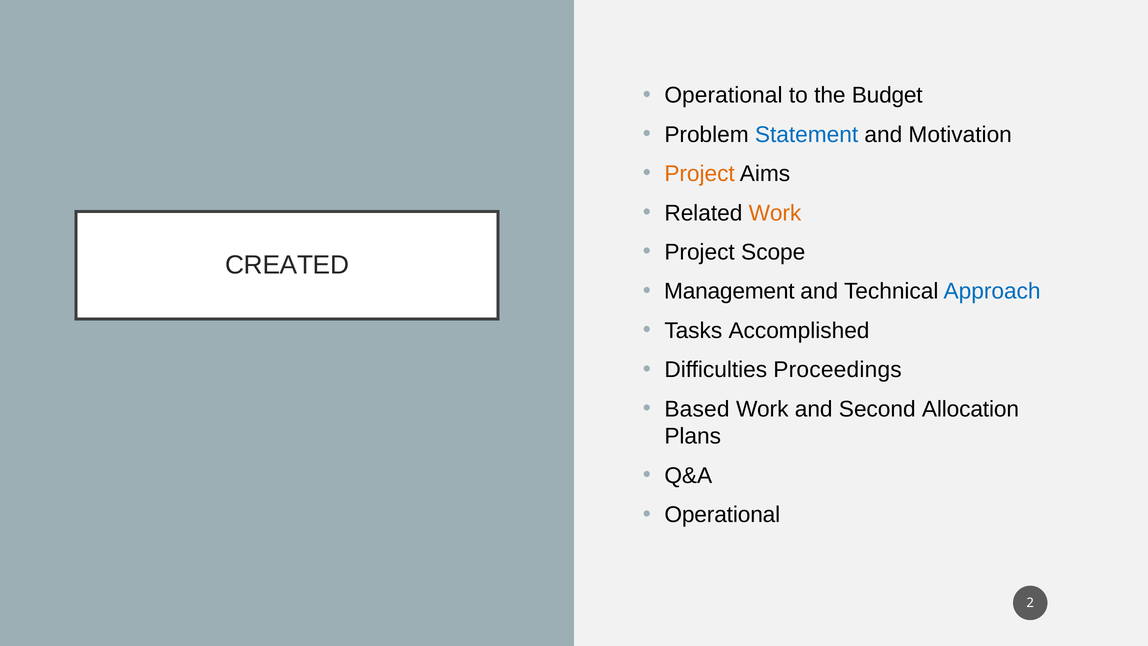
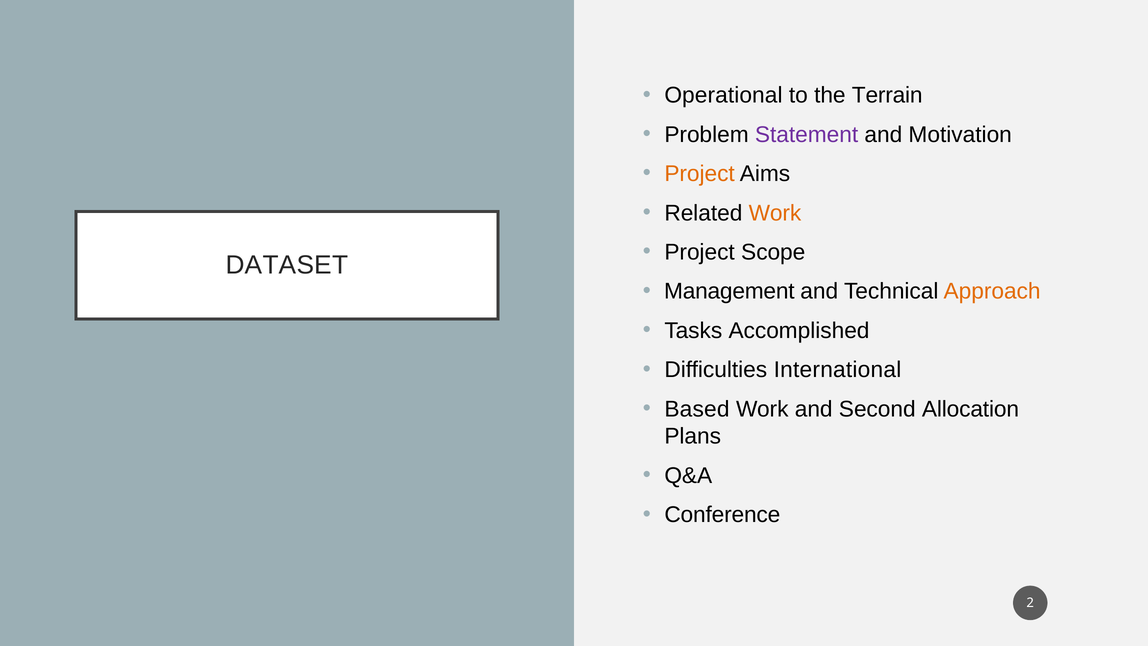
Budget: Budget -> Terrain (887, 95)
Statement colour: blue -> purple (807, 135)
CREATED: CREATED -> DATASET (287, 265)
Approach colour: blue -> orange (992, 291)
Proceedings: Proceedings -> International (838, 370)
Operational: Operational -> Conference (722, 515)
